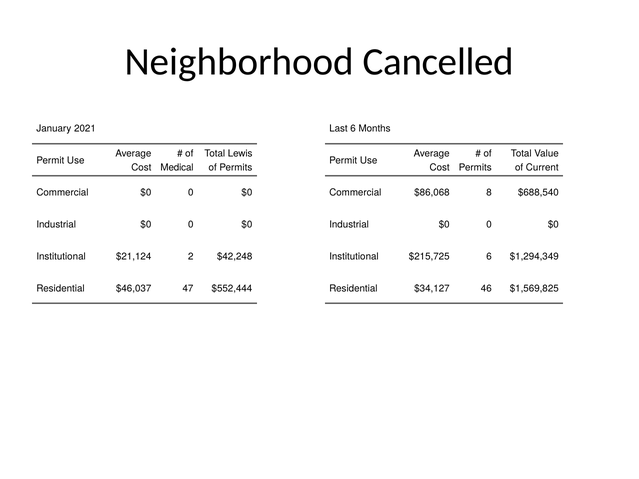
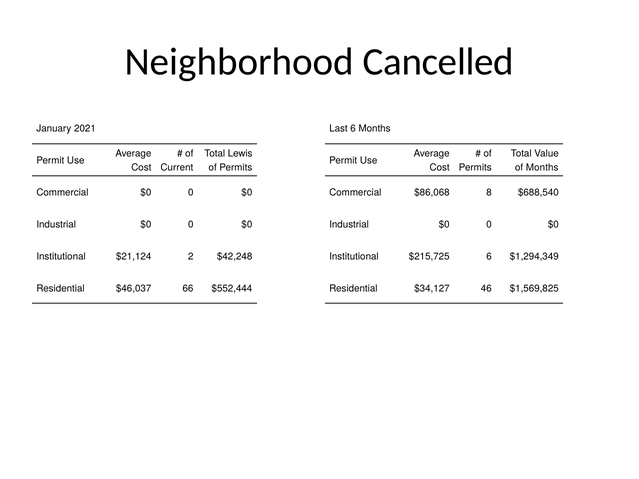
Medical: Medical -> Current (177, 168)
of Current: Current -> Months (542, 168)
47: 47 -> 66 (188, 289)
